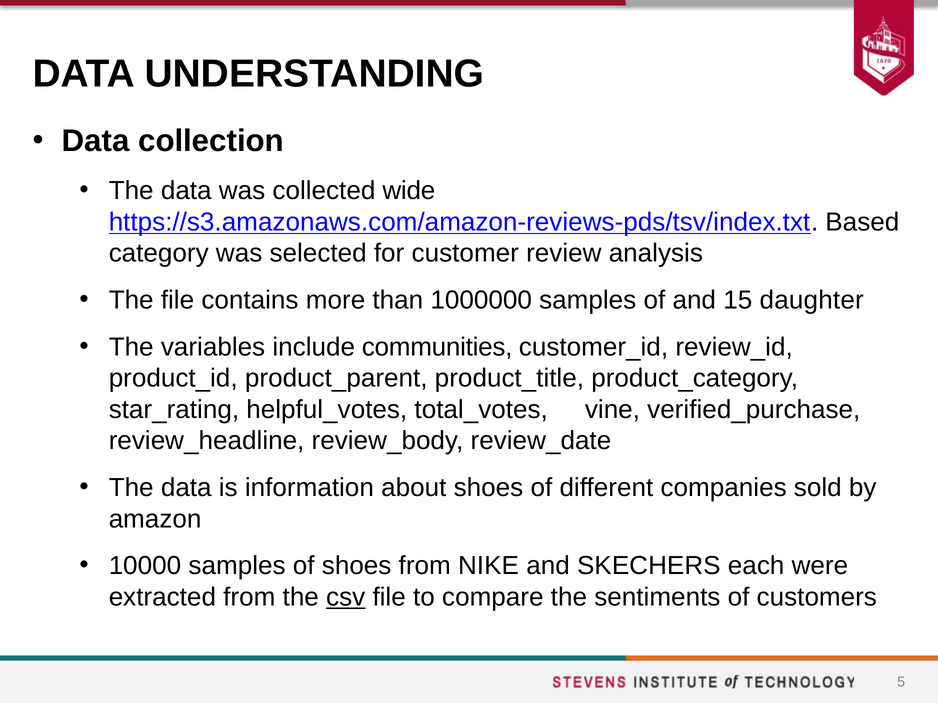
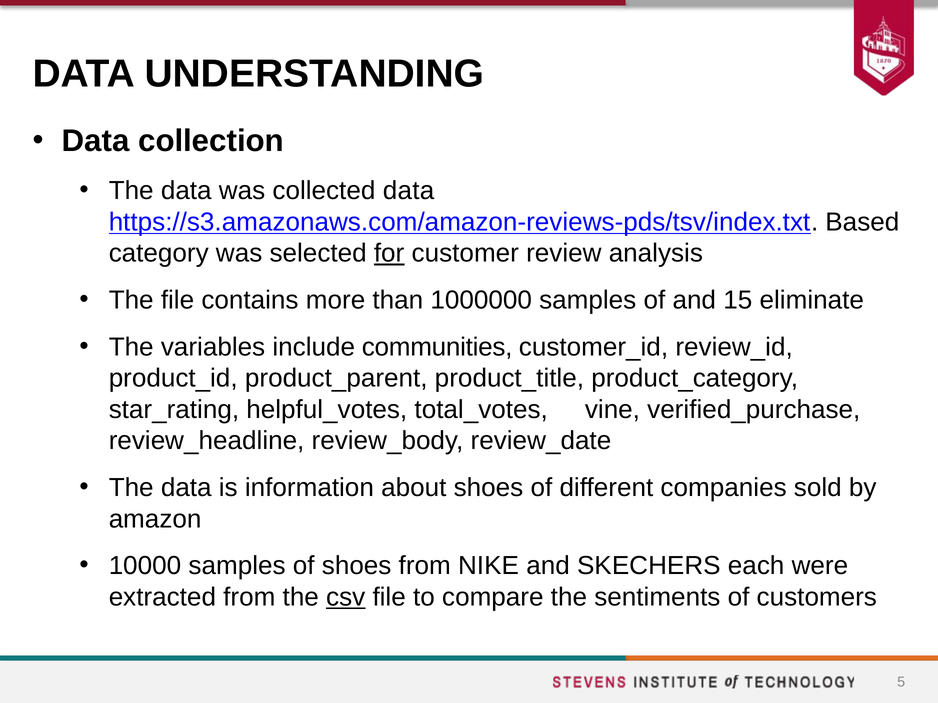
collected wide: wide -> data (409, 191)
for underline: none -> present (389, 253)
daughter: daughter -> eliminate (812, 300)
